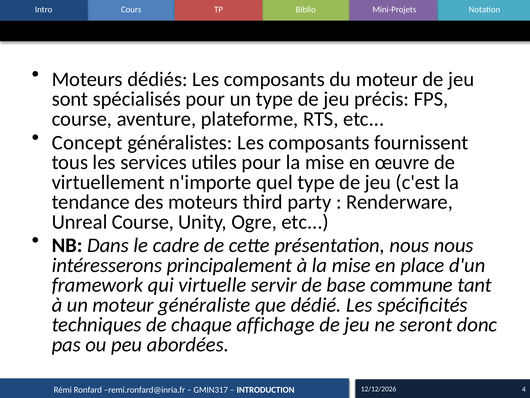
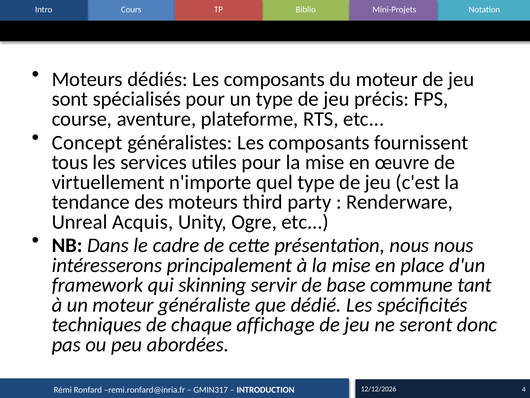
Unreal Course: Course -> Acquis (143, 222)
virtuelle: virtuelle -> skinning (212, 285)
